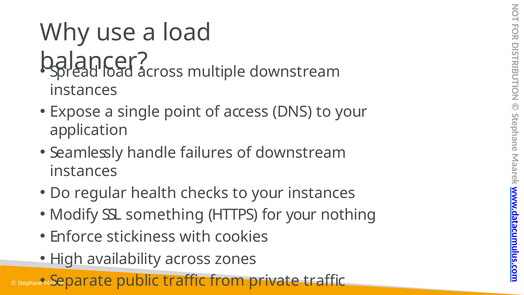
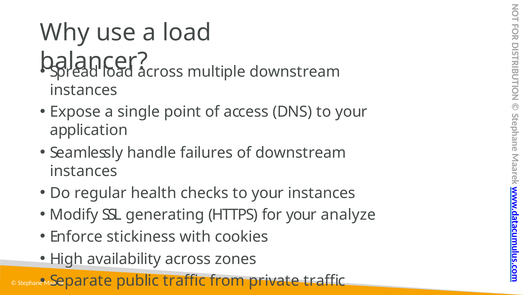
something: something -> generating (165, 215)
nothing: nothing -> analyze (348, 215)
